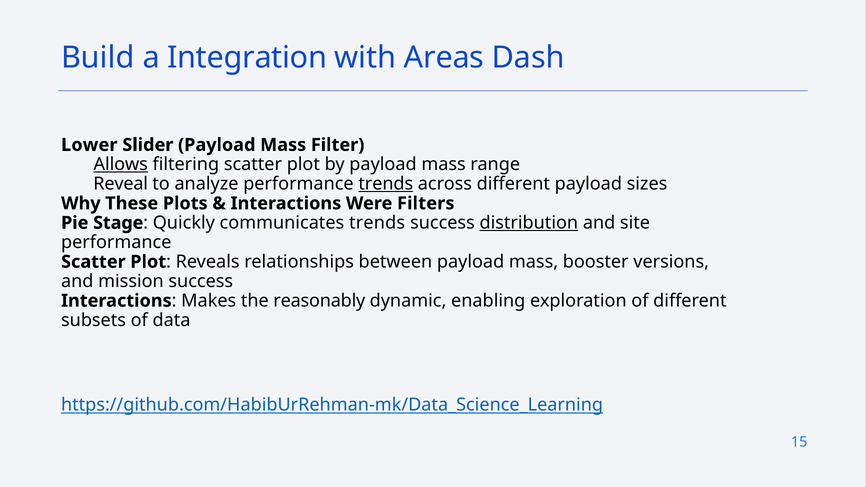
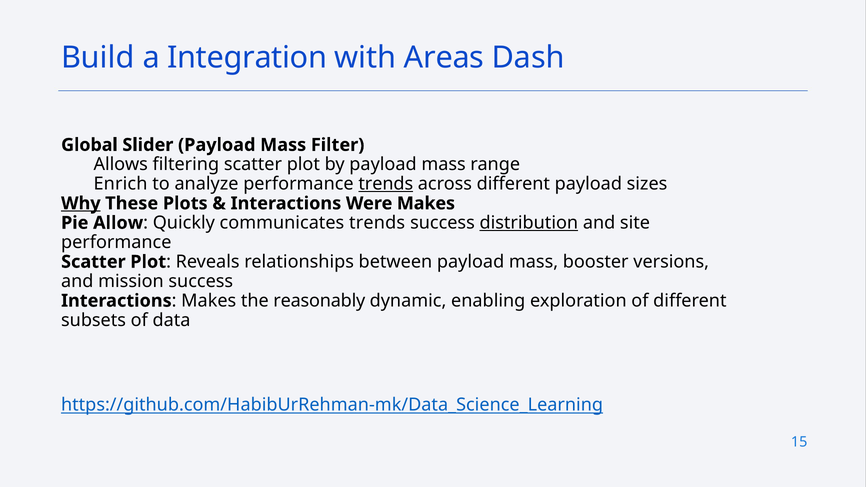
Lower: Lower -> Global (89, 145)
Allows underline: present -> none (121, 164)
Reveal: Reveal -> Enrich (120, 184)
Why underline: none -> present (81, 203)
Were Filters: Filters -> Makes (426, 203)
Stage: Stage -> Allow (118, 223)
